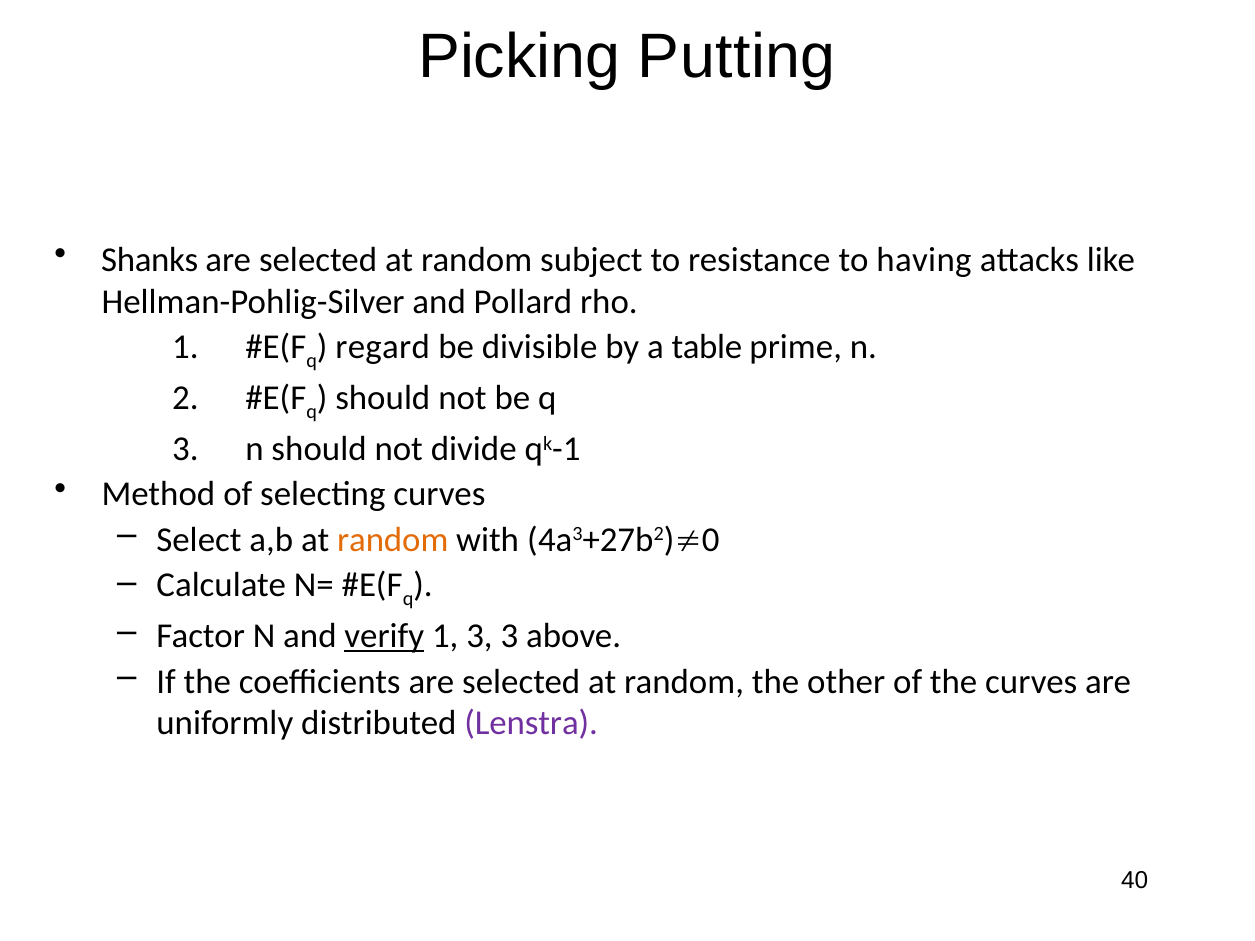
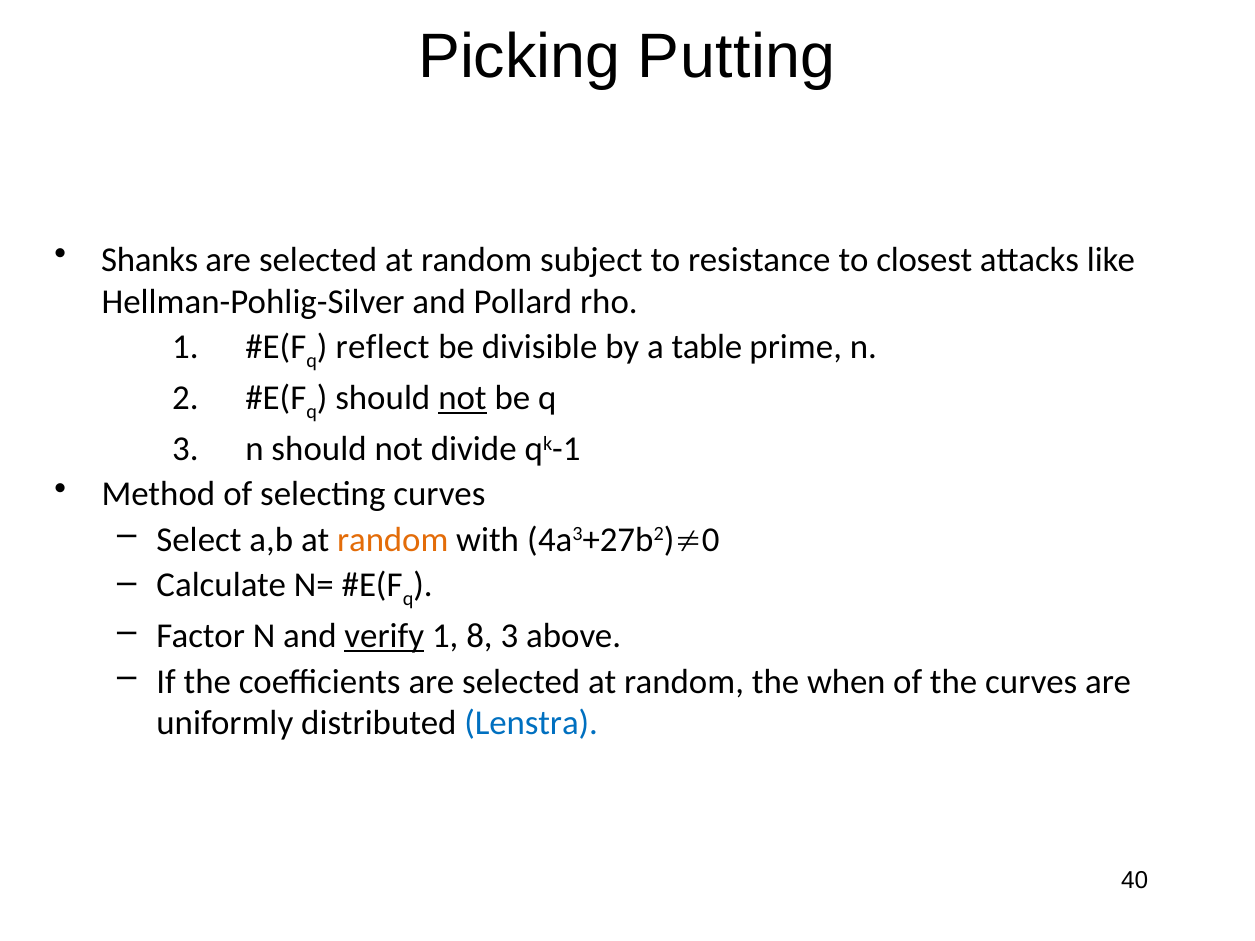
having: having -> closest (924, 260)
regard: regard -> reflect (383, 347)
not underline: none -> present (462, 398)
1 3: 3 -> 8 (479, 636)
other: other -> when (846, 682)
Lenstra colour: purple -> blue (531, 724)
